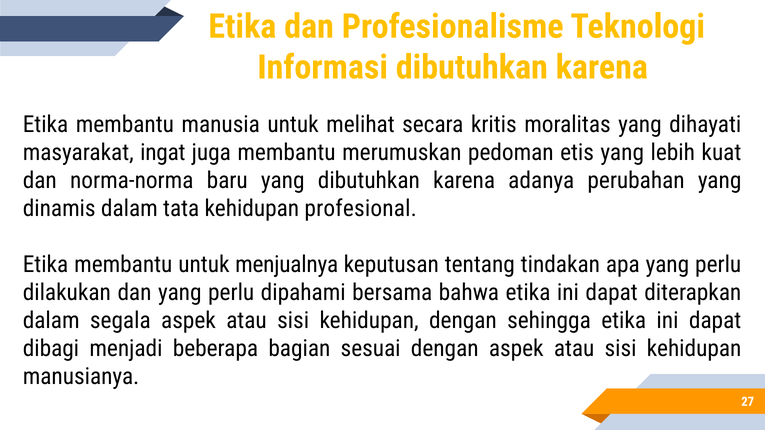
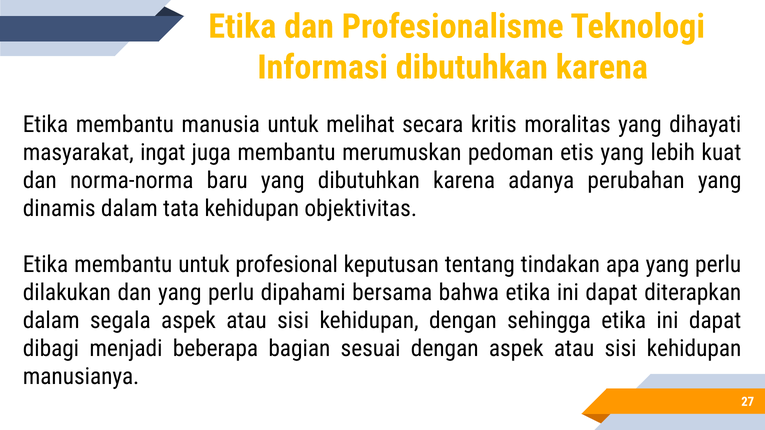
profesional: profesional -> objektivitas (361, 209)
menjualnya: menjualnya -> profesional (287, 265)
